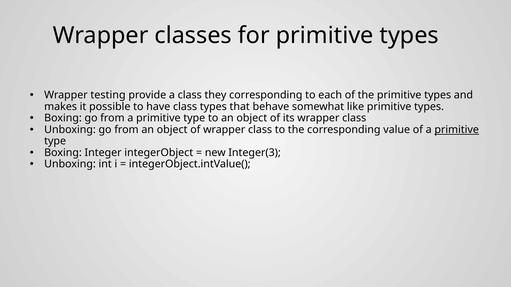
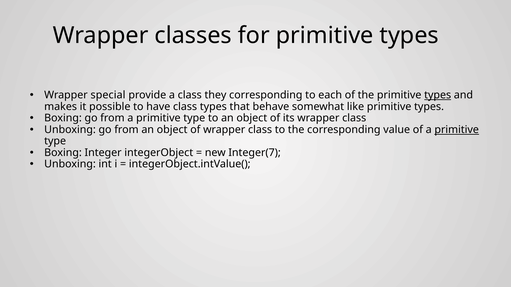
testing: testing -> special (108, 95)
types underline: none -> present (438, 95)
Integer(3: Integer(3 -> Integer(7 (255, 153)
